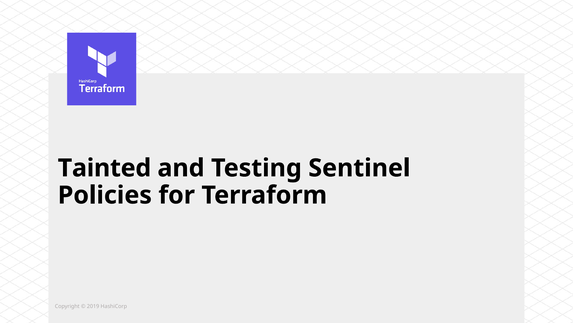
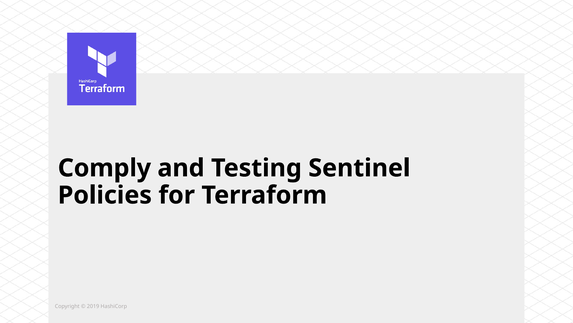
Tainted: Tainted -> Comply (104, 168)
